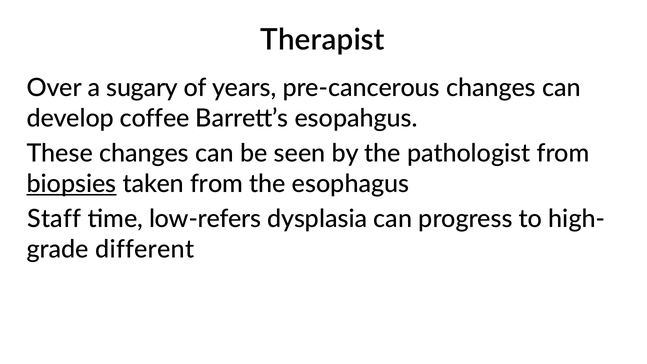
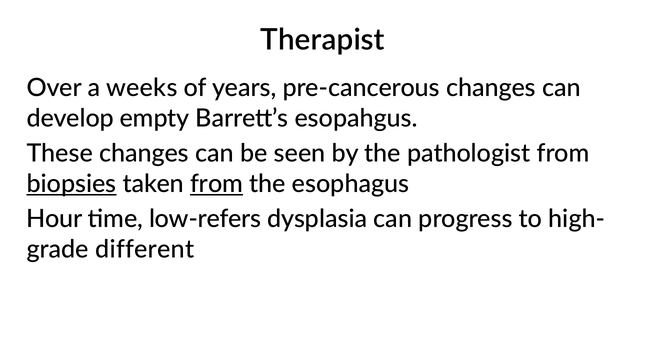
sugary: sugary -> weeks (142, 88)
coffee: coffee -> empty (155, 118)
from underline: none -> present (217, 184)
Staff: Staff -> Hour (54, 219)
